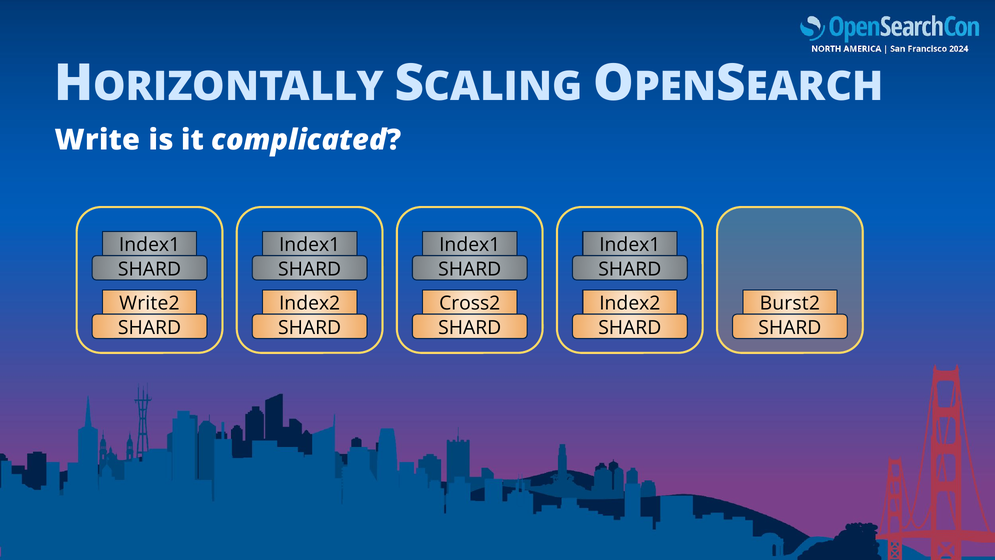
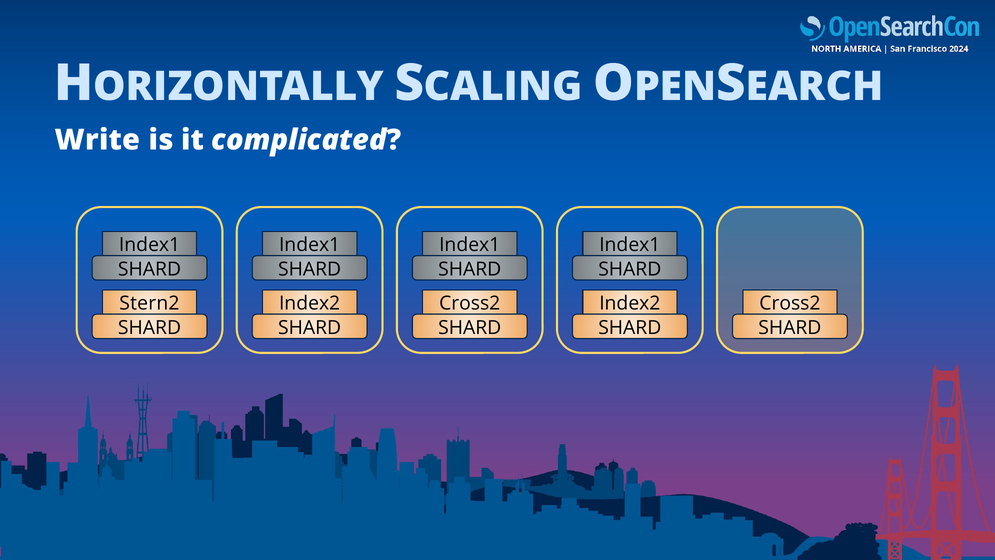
Write2: Write2 -> Stern2 (149, 303)
Burst2: Burst2 -> Cross2 (790, 303)
